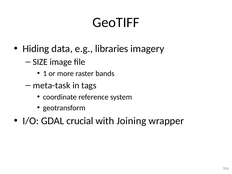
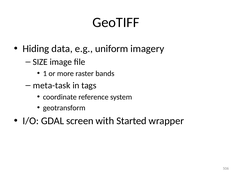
libraries: libraries -> uniform (112, 49)
crucial: crucial -> screen (80, 121)
Joining: Joining -> Started (131, 121)
